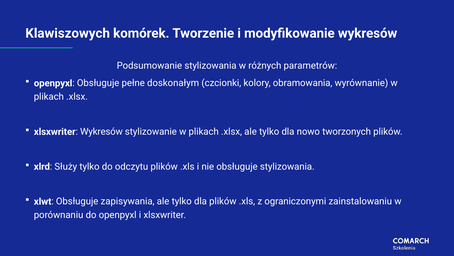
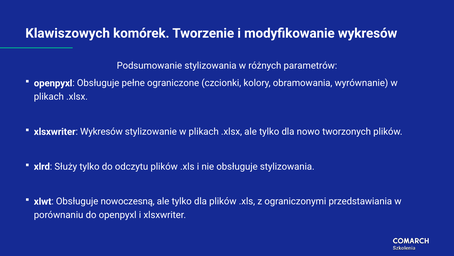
doskonałym: doskonałym -> ograniczone (173, 83)
zapisywania: zapisywania -> nowoczesną (128, 201)
zainstalowaniu: zainstalowaniu -> przedstawiania (360, 201)
